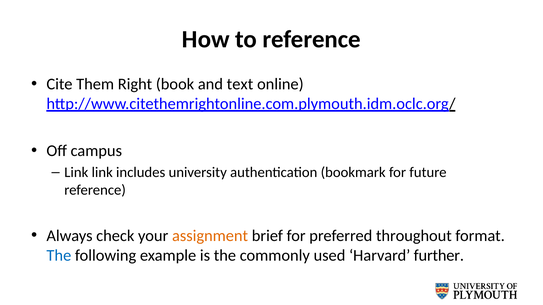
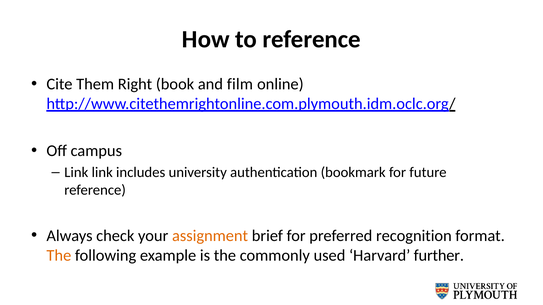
text: text -> film (240, 84)
throughout: throughout -> recognition (414, 236)
The colour: blue -> orange (59, 256)
